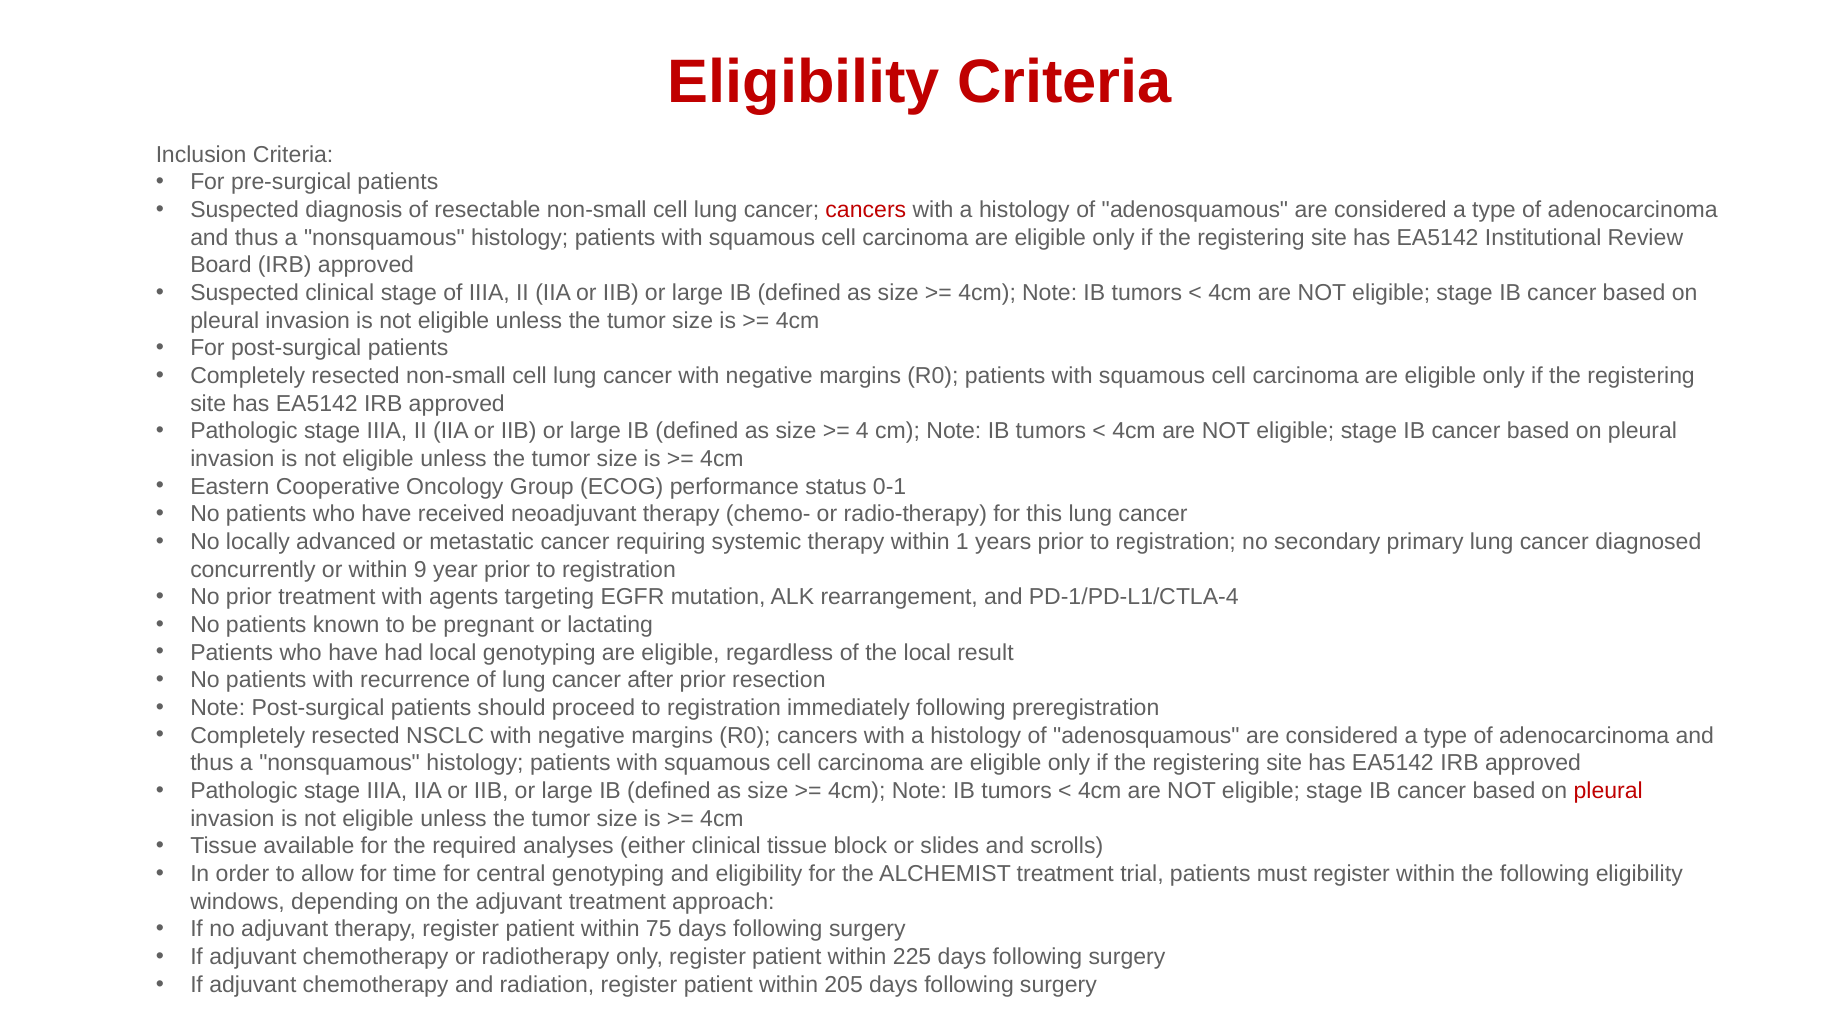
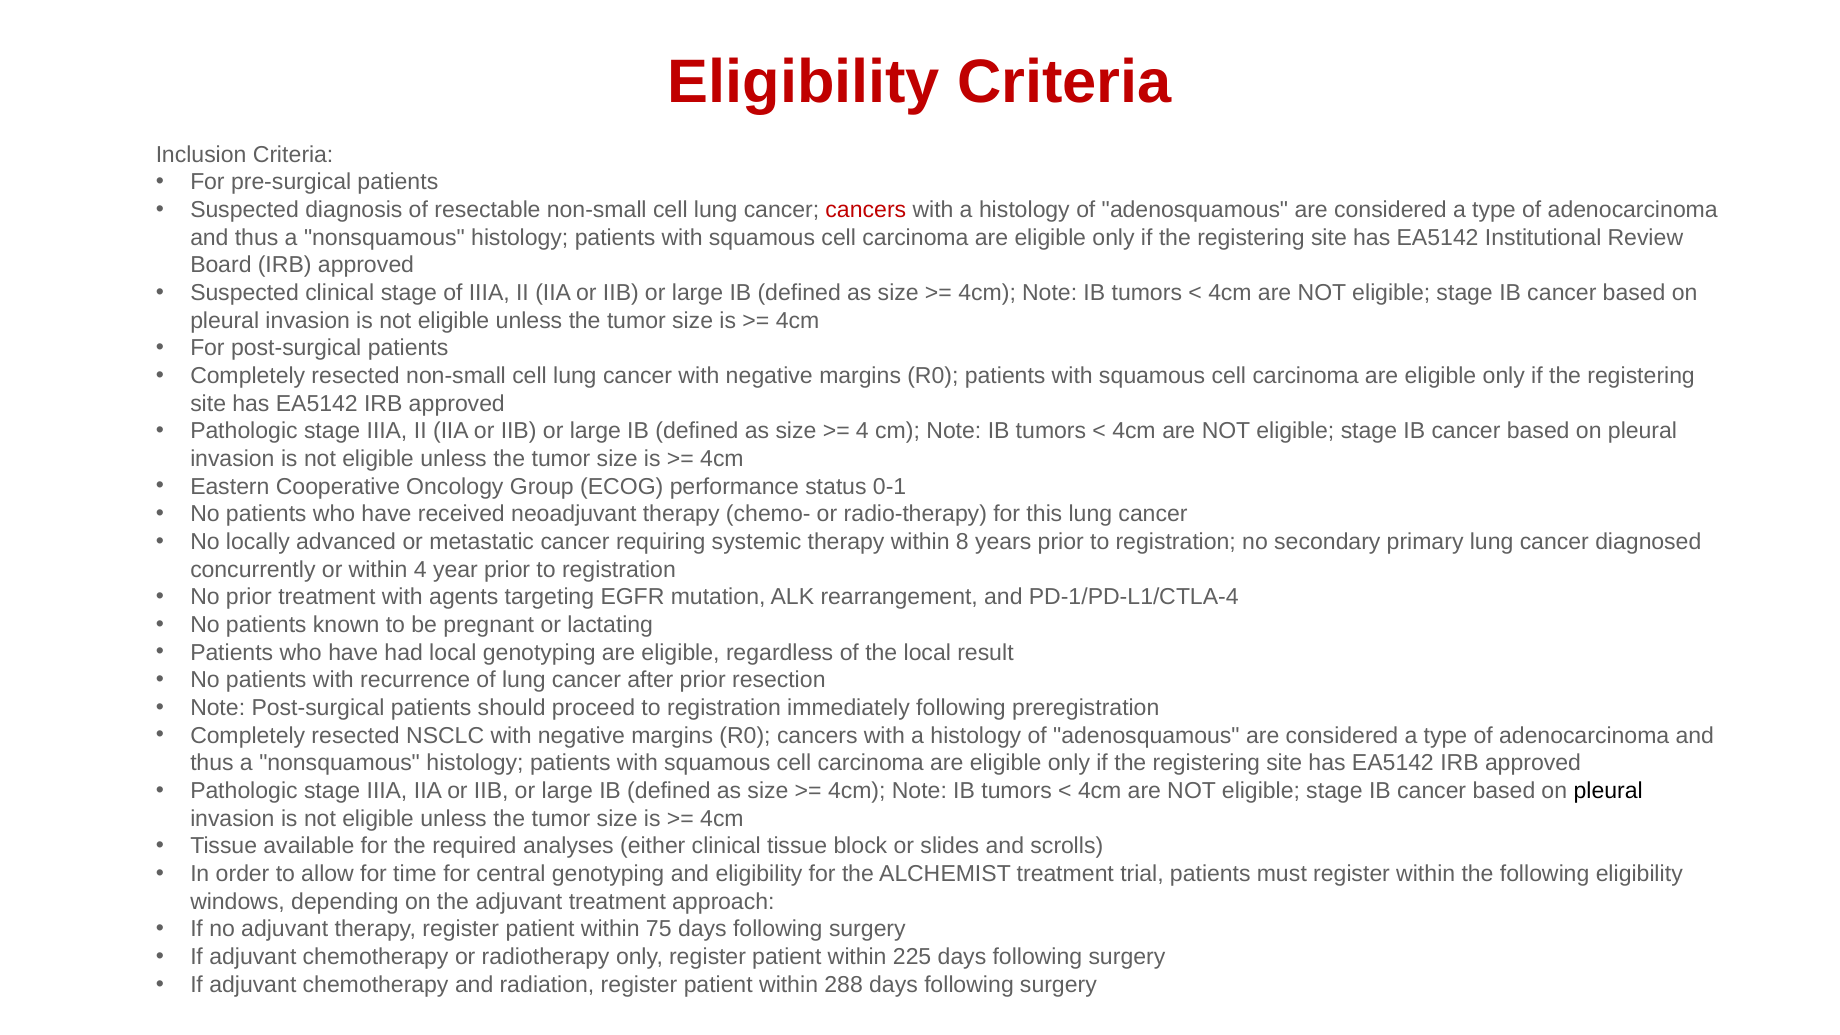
1: 1 -> 8 (962, 542)
within 9: 9 -> 4 (420, 570)
pleural colour: red -> black (1608, 791)
205: 205 -> 288 (844, 985)
